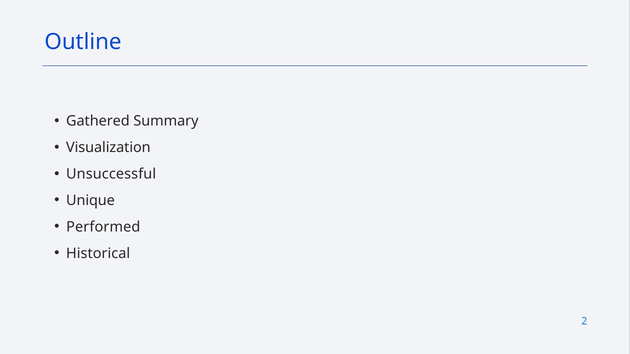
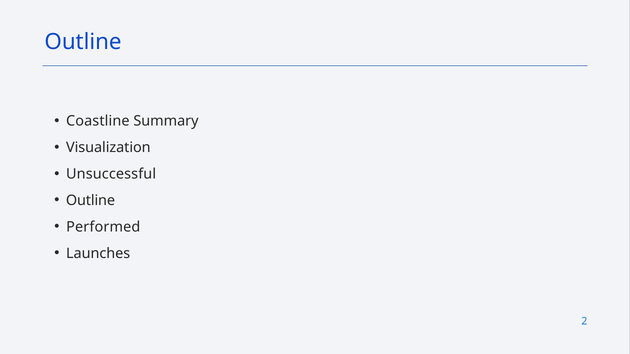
Gathered: Gathered -> Coastline (98, 121)
Unique: Unique -> Outline (90, 201)
Historical: Historical -> Launches (98, 254)
